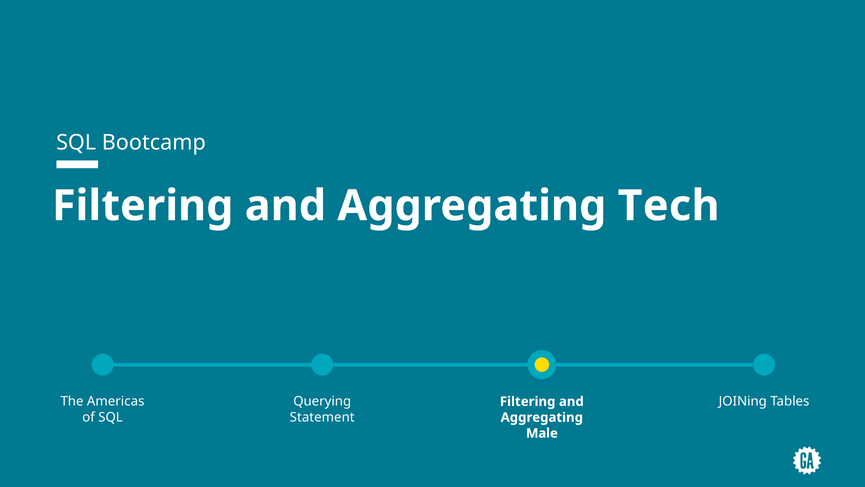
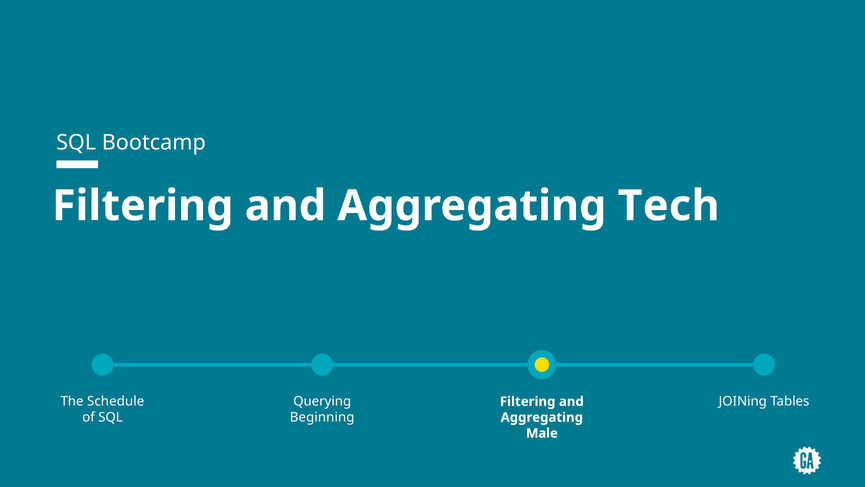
Americas: Americas -> Schedule (116, 401)
Statement: Statement -> Beginning (322, 417)
